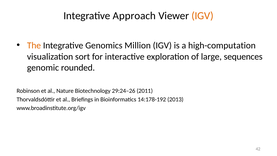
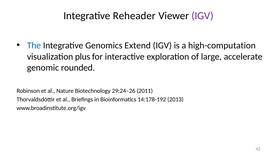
Approach: Approach -> Reheader (134, 16)
IGV colour: orange -> purple (202, 16)
The colour: orange -> blue (34, 45)
Million: Million -> Extend (138, 45)
sort: sort -> plus (83, 56)
sequences: sequences -> accelerate (243, 56)
